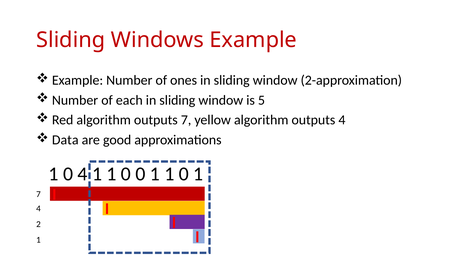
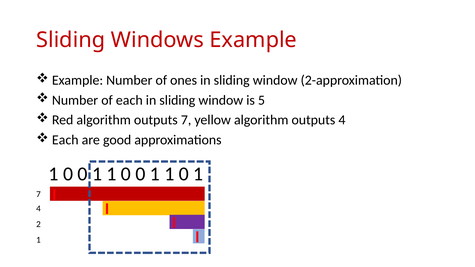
Data: Data -> Each (65, 140)
4: 4 -> 0 (83, 174)
